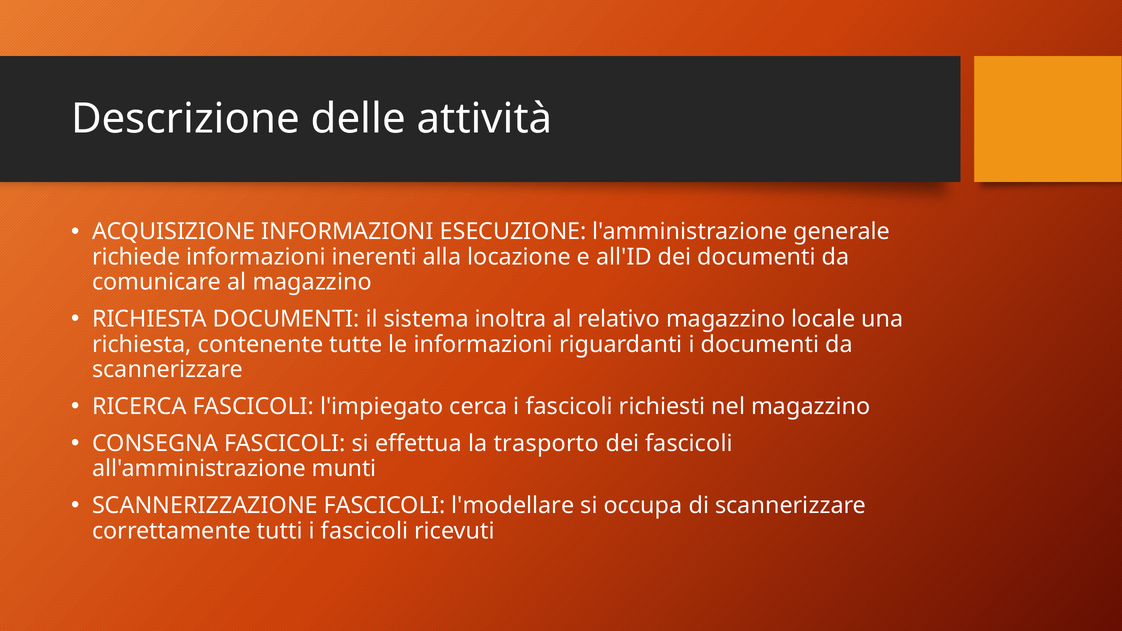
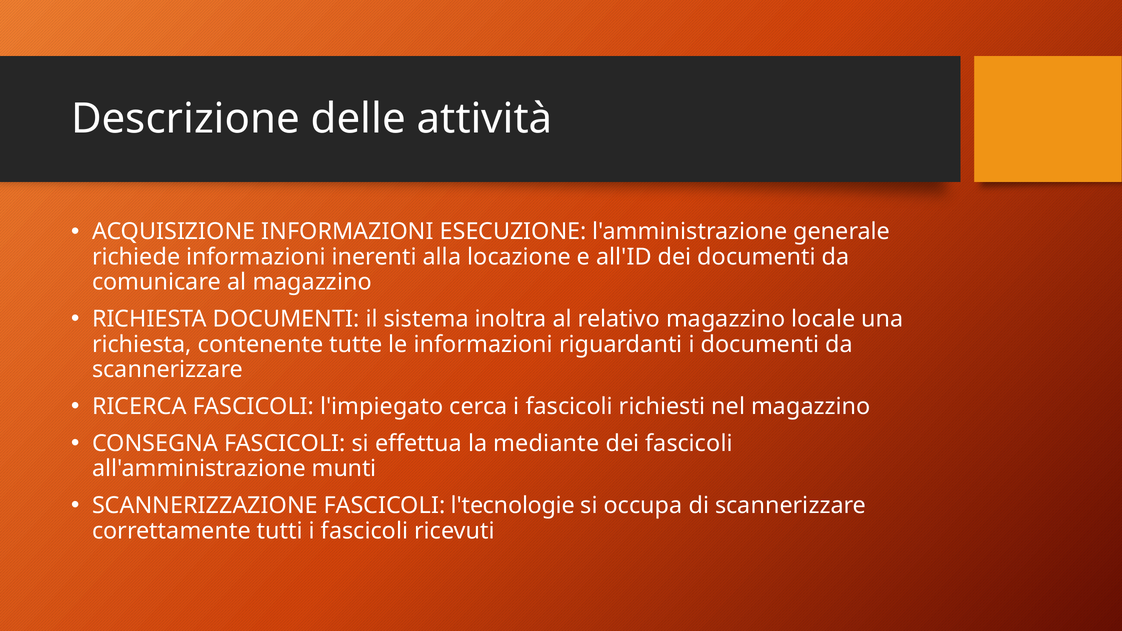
trasporto: trasporto -> mediante (546, 444)
l'modellare: l'modellare -> l'tecnologie (513, 506)
